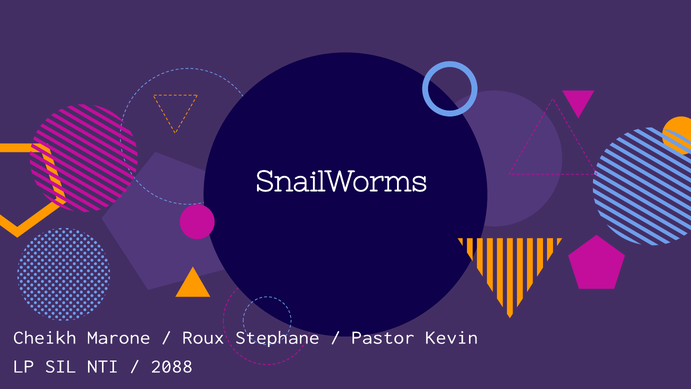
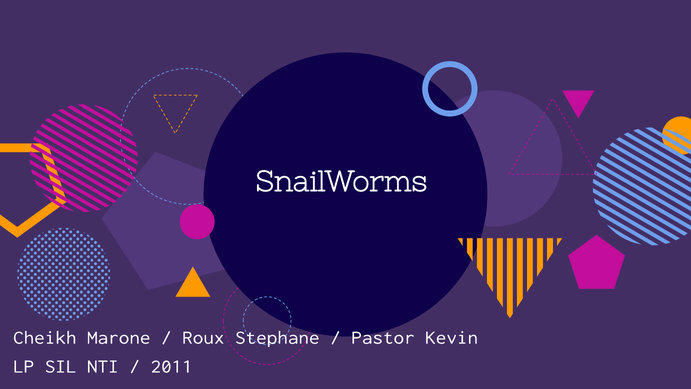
2088: 2088 -> 2011 (172, 366)
